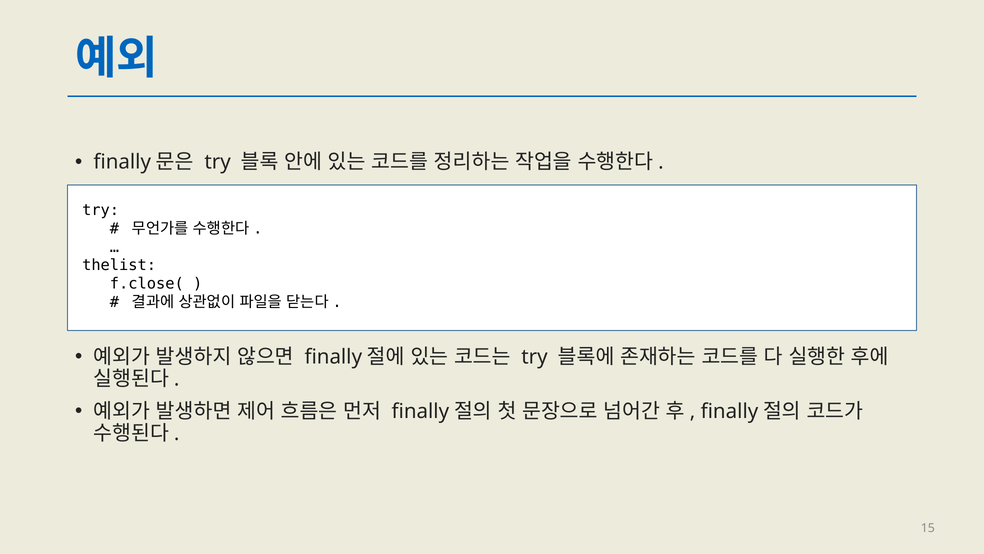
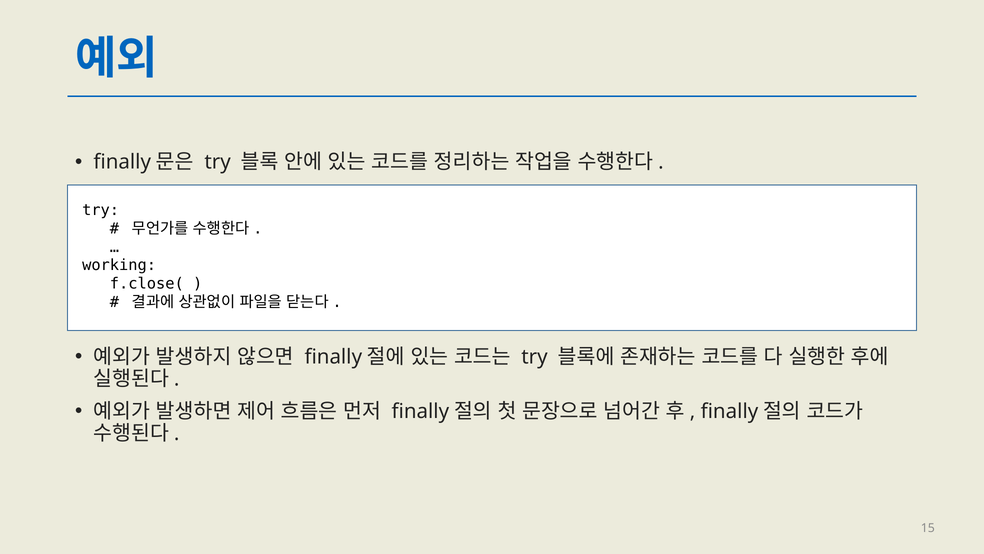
thelist: thelist -> working (119, 265)
